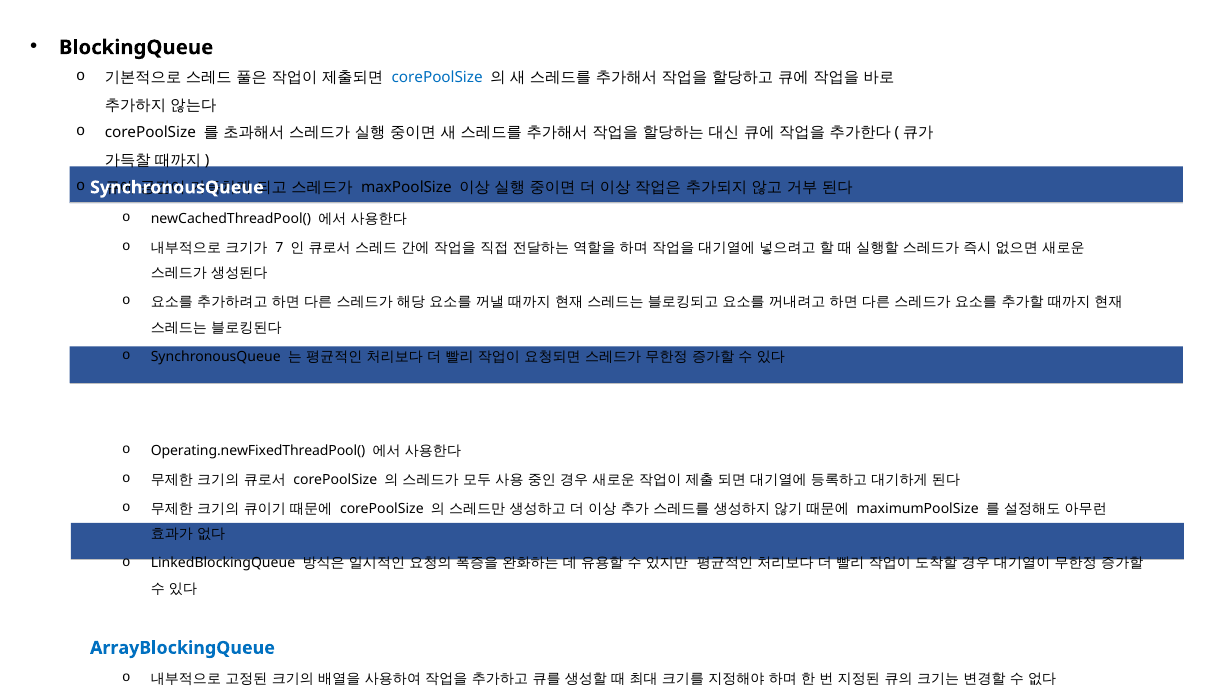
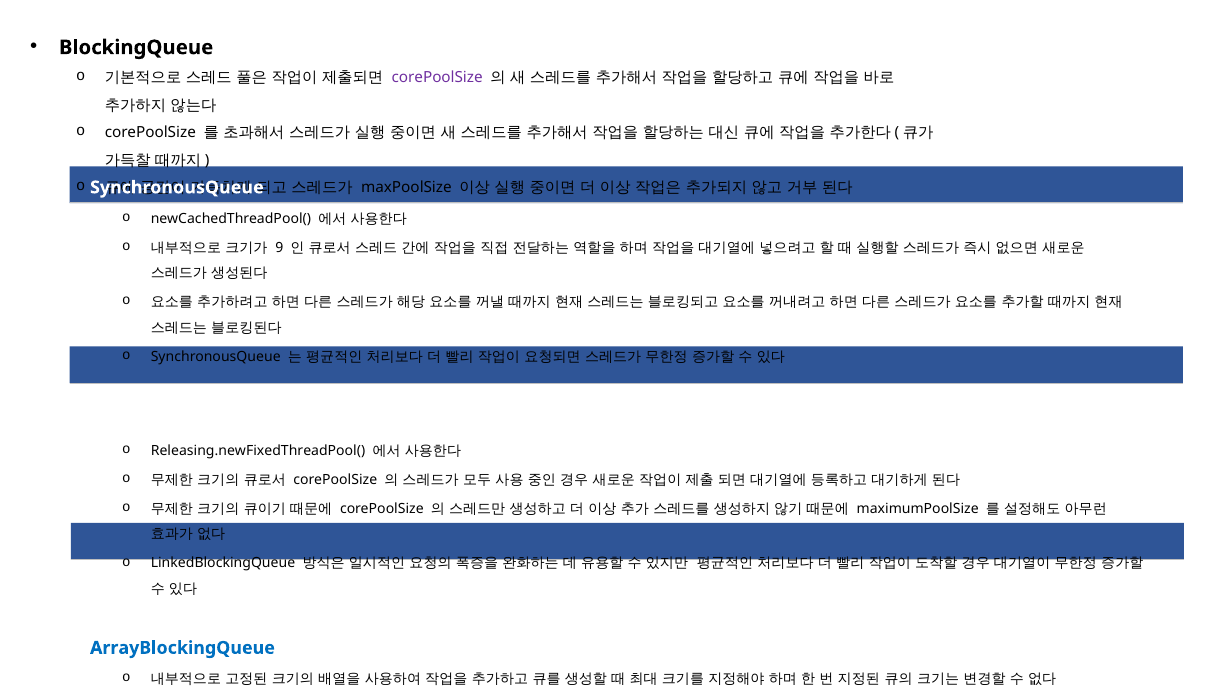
corePoolSize colour: blue -> purple (437, 78)
7: 7 -> 9 (279, 248)
Operating.newFixedThreadPool(: Operating.newFixedThreadPool( -> Releasing.newFixedThreadPool( (258, 451)
